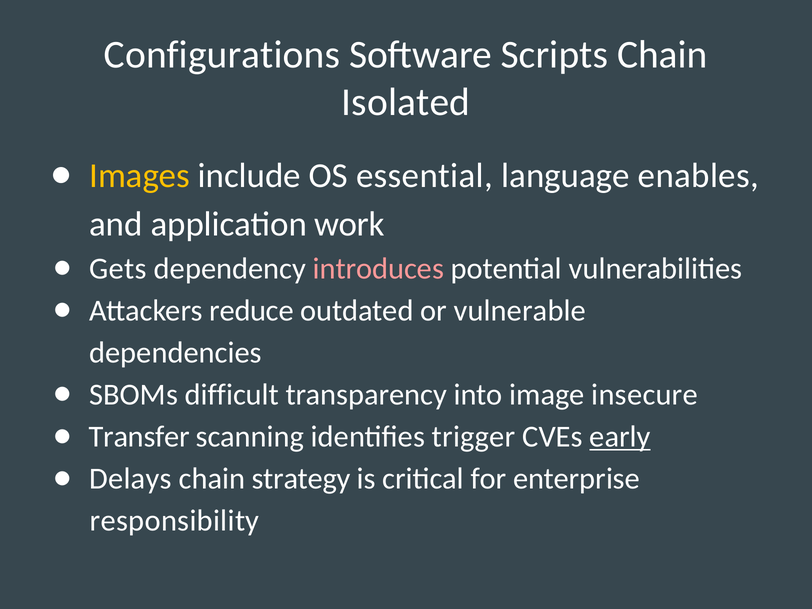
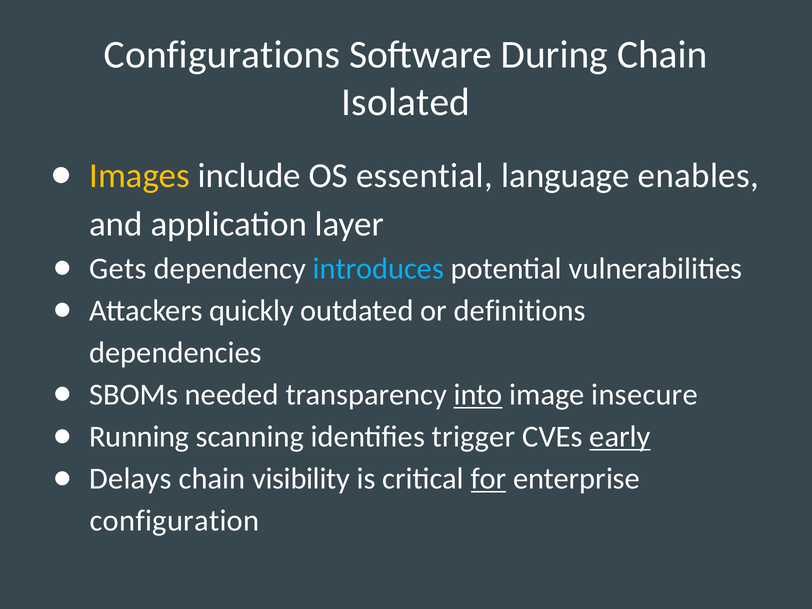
Scripts: Scripts -> During (554, 55)
work: work -> layer (349, 224)
introduces colour: pink -> light blue (378, 269)
reduce: reduce -> quickly (252, 311)
vulnerable: vulnerable -> definitions (520, 311)
difficult: difficult -> needed (232, 395)
into underline: none -> present (478, 395)
Transfer: Transfer -> Running (139, 437)
strategy: strategy -> visibility (301, 479)
for underline: none -> present (489, 479)
responsibility: responsibility -> configuration (175, 521)
